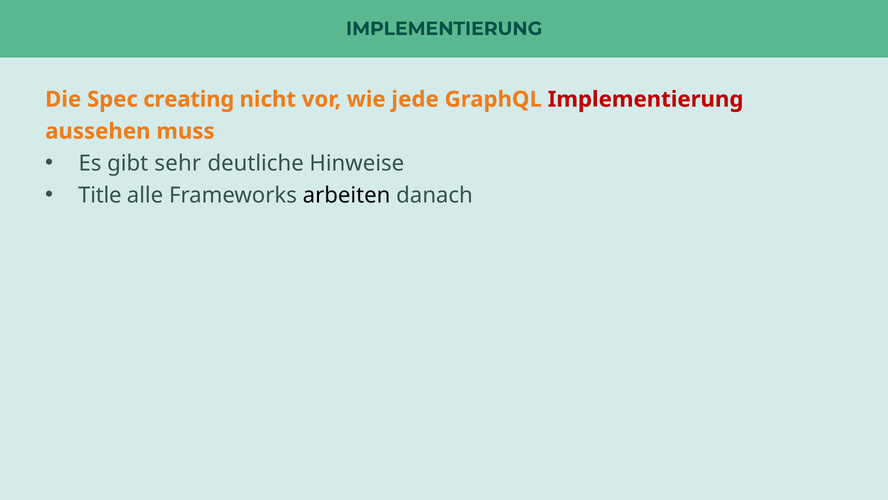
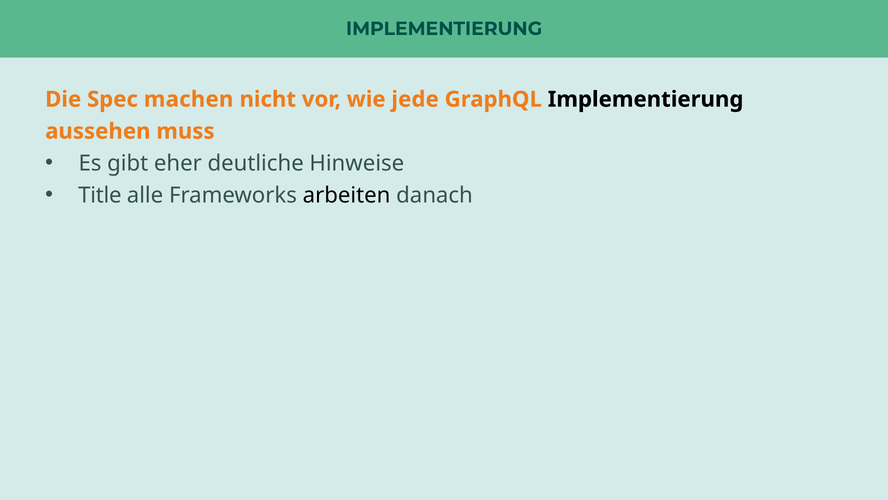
creating: creating -> machen (189, 99)
Implementierung colour: red -> black (646, 99)
sehr: sehr -> eher (178, 163)
